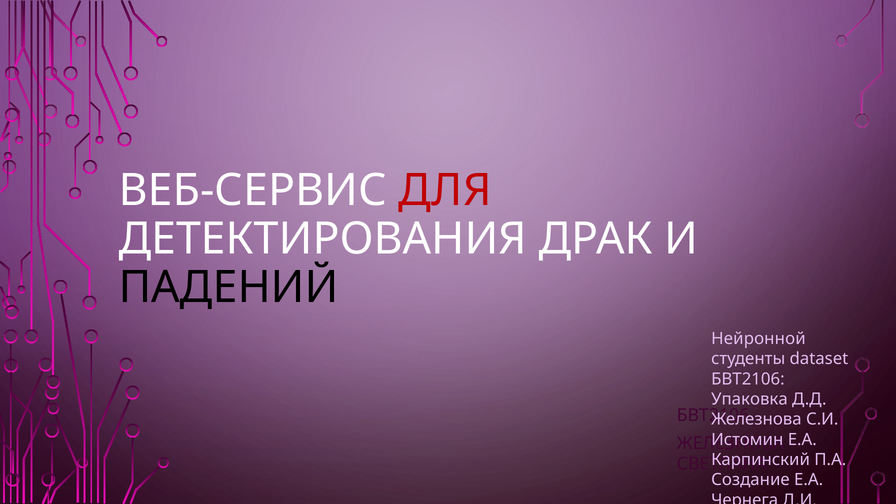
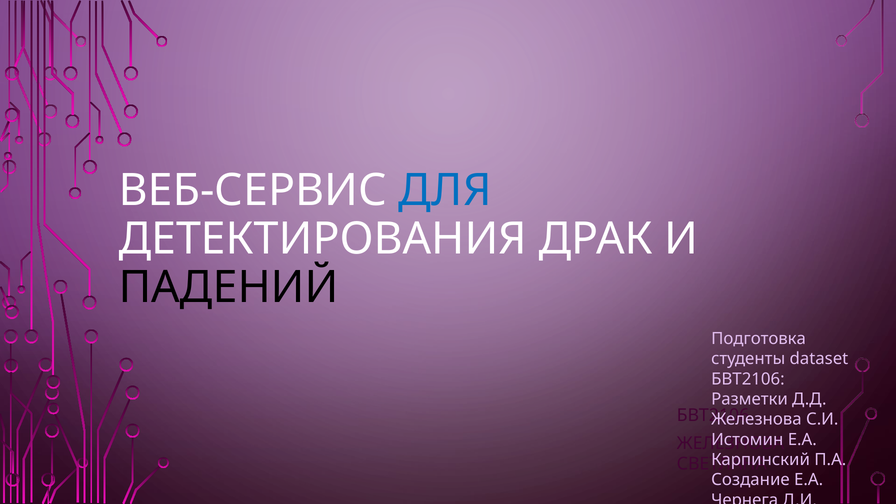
ДЛЯ colour: red -> blue (445, 190)
Нейронной: Нейронной -> Подготовка (759, 339)
Упаковка: Упаковка -> Разметки (750, 399)
